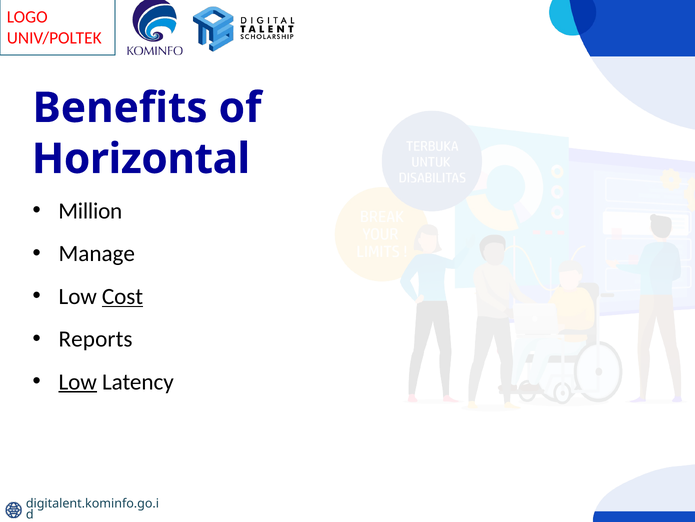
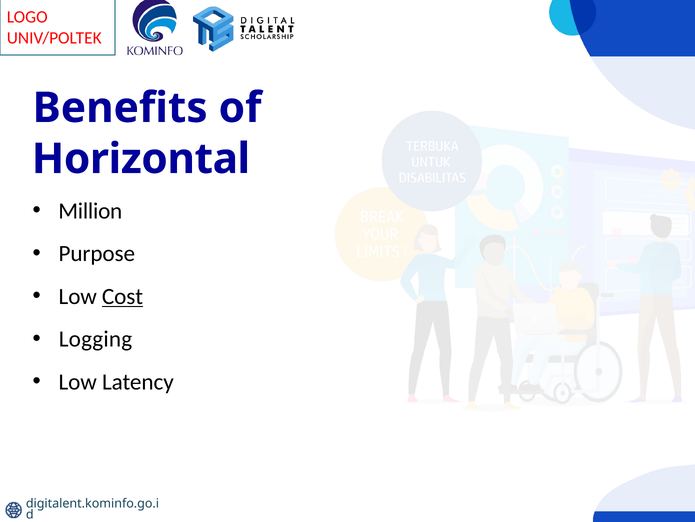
Manage: Manage -> Purpose (97, 253)
Reports: Reports -> Logging (96, 339)
Low underline: present -> none (78, 381)
